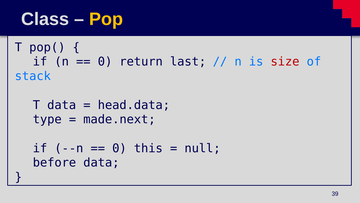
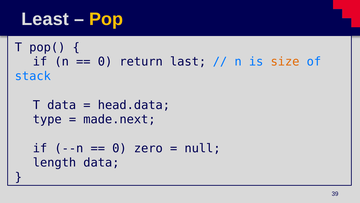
Class: Class -> Least (45, 19)
size colour: red -> orange (285, 62)
this: this -> zero (148, 148)
before: before -> length (54, 162)
